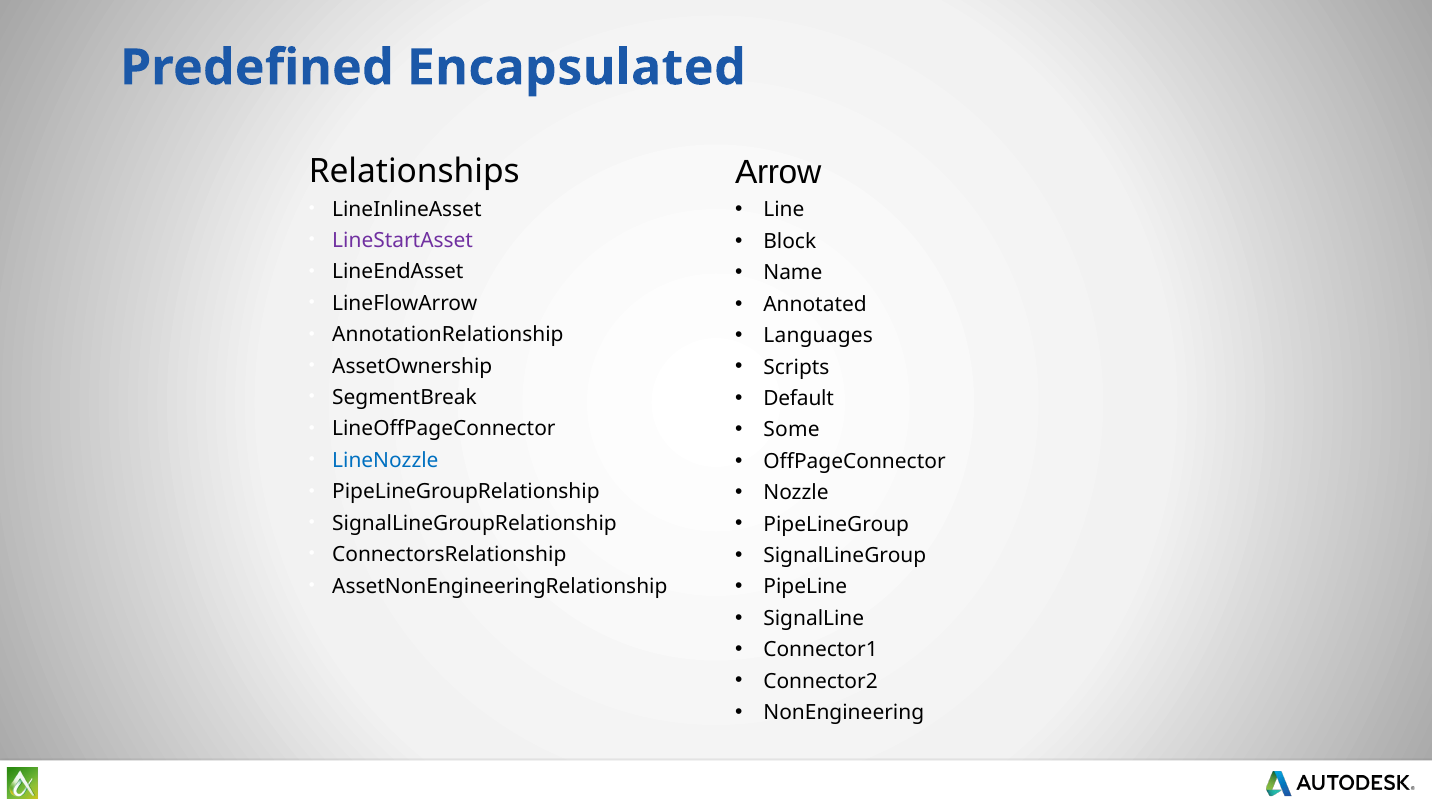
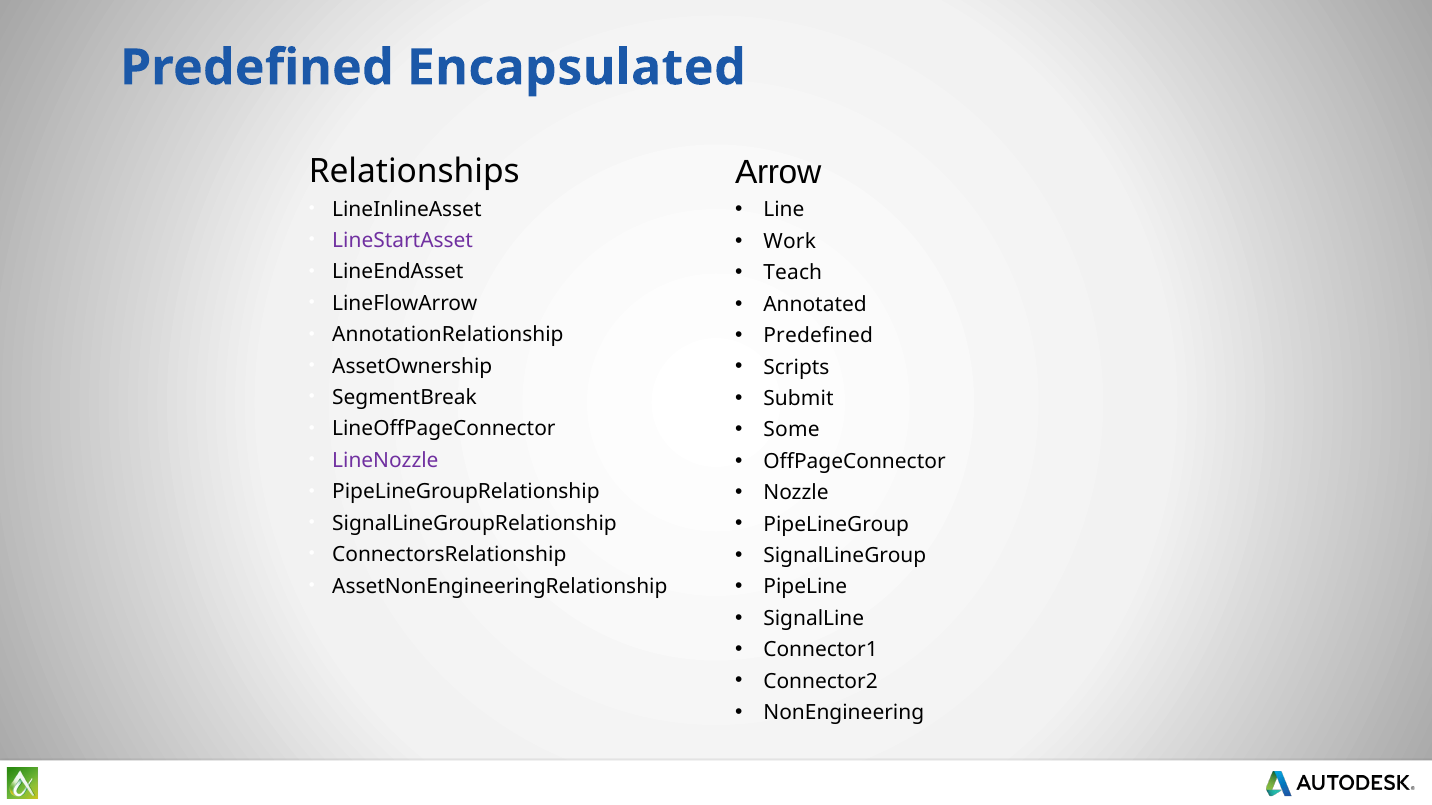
Block: Block -> Work (790, 242)
Name: Name -> Teach (793, 273)
Languages: Languages -> Predefined (818, 336)
Default: Default -> Submit (799, 399)
LineNozzle colour: blue -> purple (385, 461)
